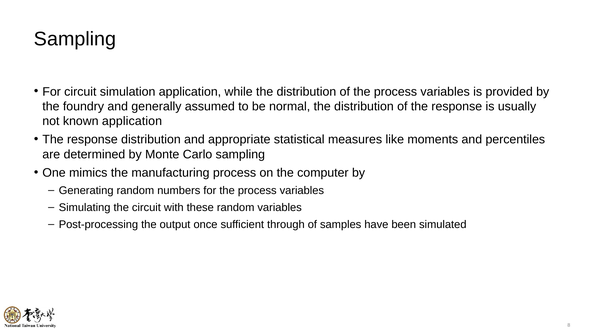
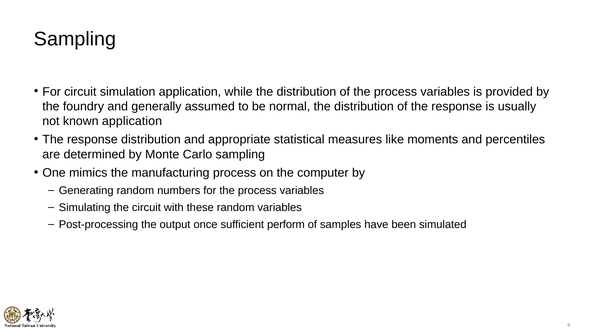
through: through -> perform (286, 225)
